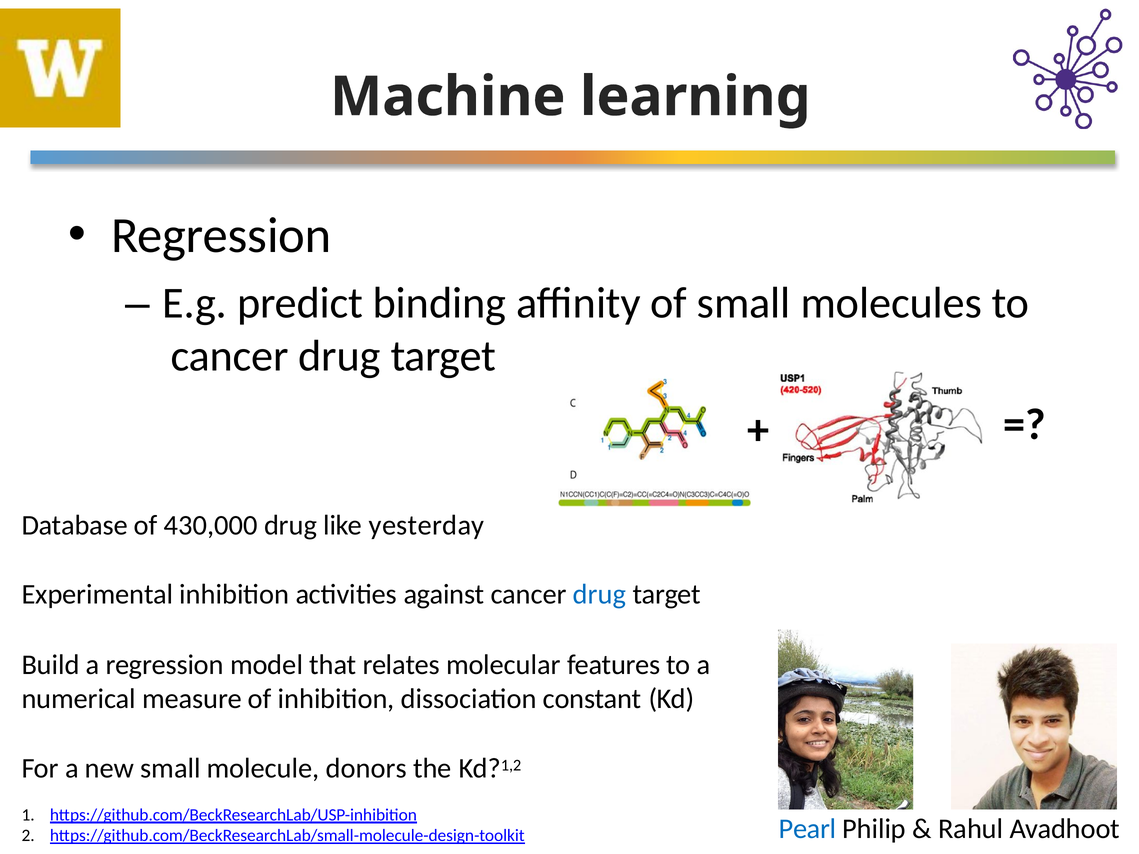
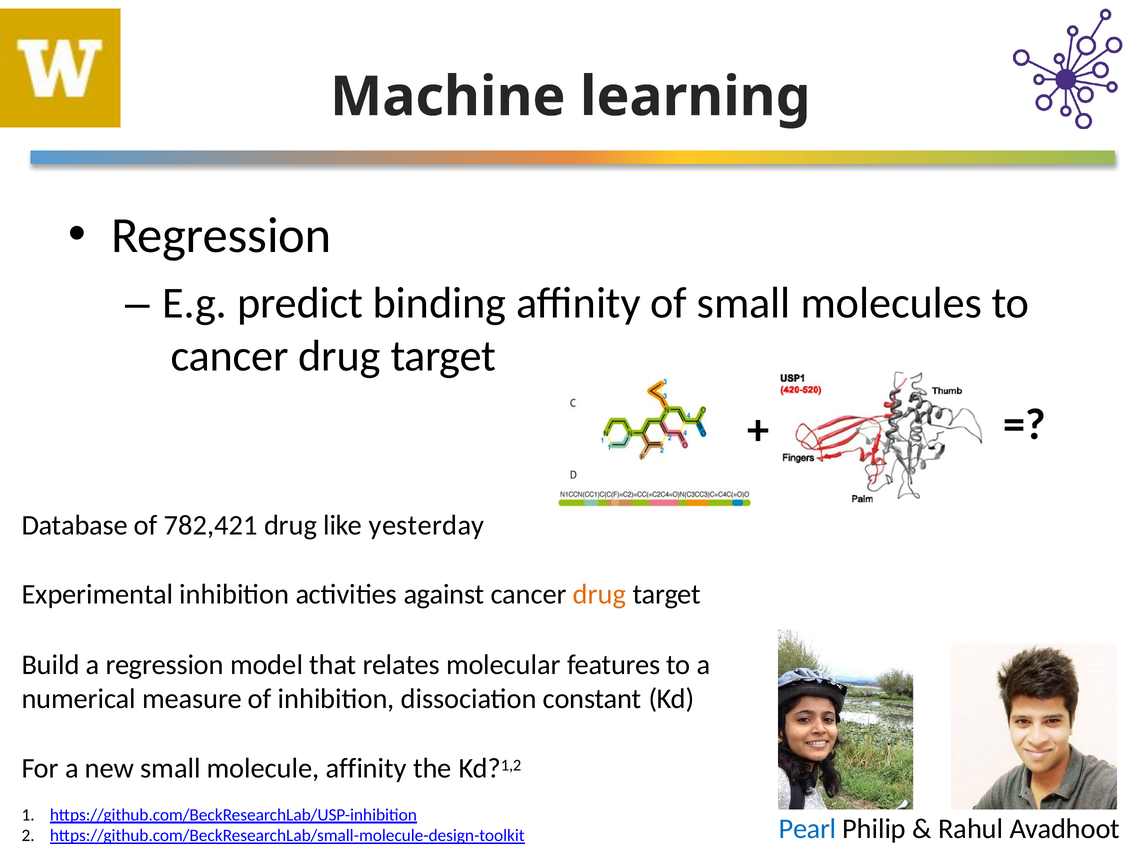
430,000: 430,000 -> 782,421 (211, 525)
drug colour: blue -> orange (599, 595)
molecule donors: donors -> affinity (366, 769)
